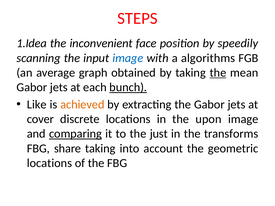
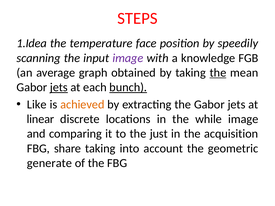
inconvenient: inconvenient -> temperature (101, 43)
image colour: blue -> purple (128, 58)
algorithms: algorithms -> knowledge (208, 58)
jets underline: none -> present (59, 87)
cover: cover -> linear (40, 119)
upon: upon -> while (209, 119)
comparing underline: present -> none (75, 134)
transforms: transforms -> acquisition (231, 134)
locations: locations -> generate (49, 163)
